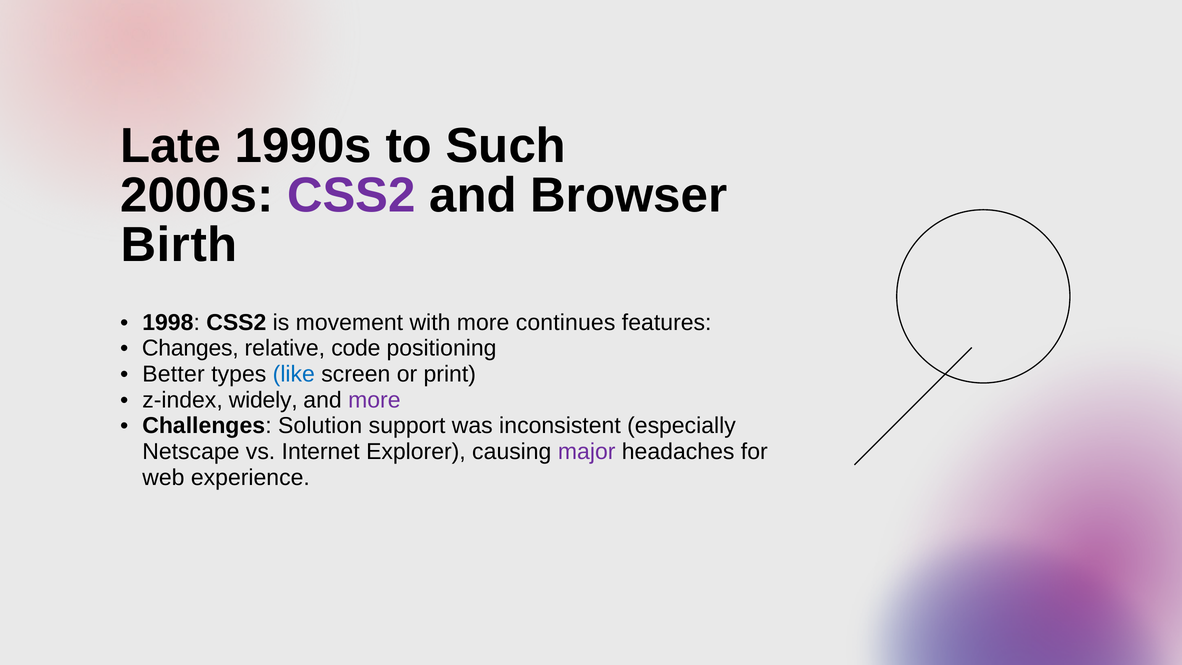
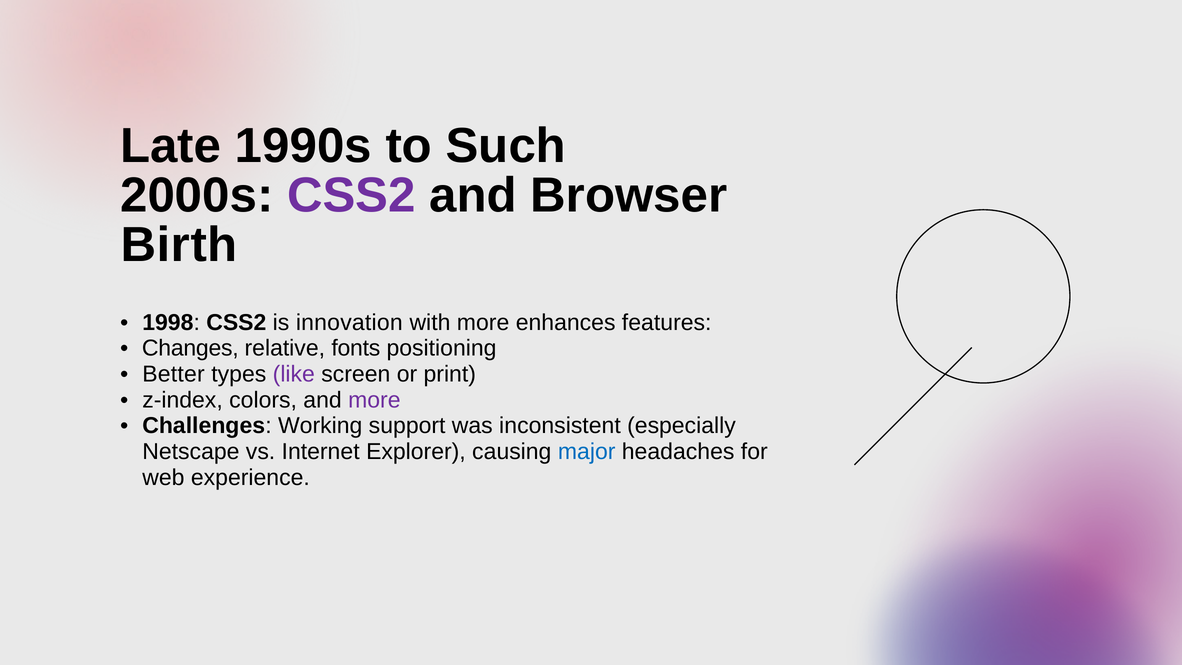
movement: movement -> innovation (349, 322)
continues: continues -> enhances (566, 322)
code: code -> fonts (356, 348)
like colour: blue -> purple (294, 374)
widely: widely -> colors (263, 400)
Solution: Solution -> Working (320, 426)
major colour: purple -> blue (587, 452)
